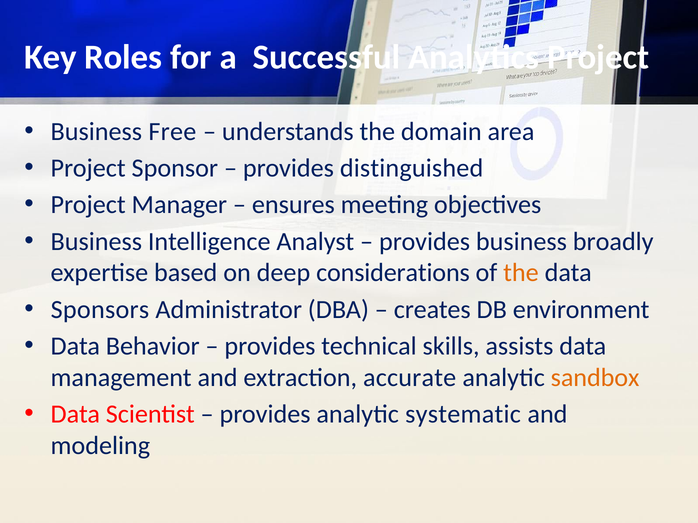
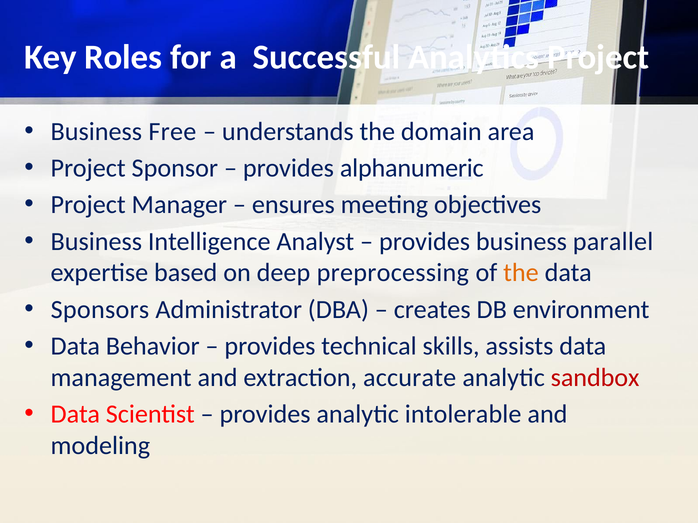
distinguished: distinguished -> alphanumeric (412, 168)
broadly: broadly -> parallel (613, 242)
considerations: considerations -> preprocessing (393, 273)
sandbox colour: orange -> red (595, 378)
systematic: systematic -> intolerable (463, 415)
